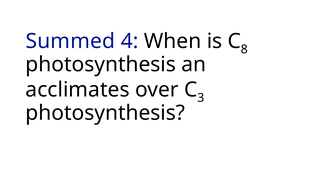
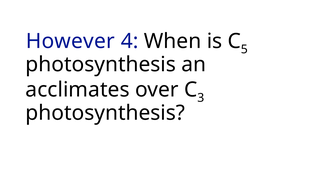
Summed: Summed -> However (70, 41)
8: 8 -> 5 (244, 49)
